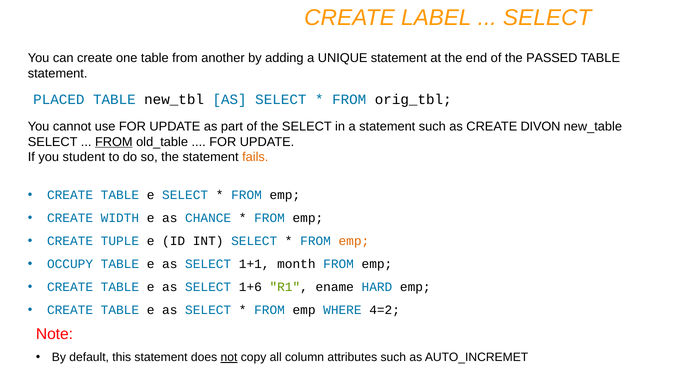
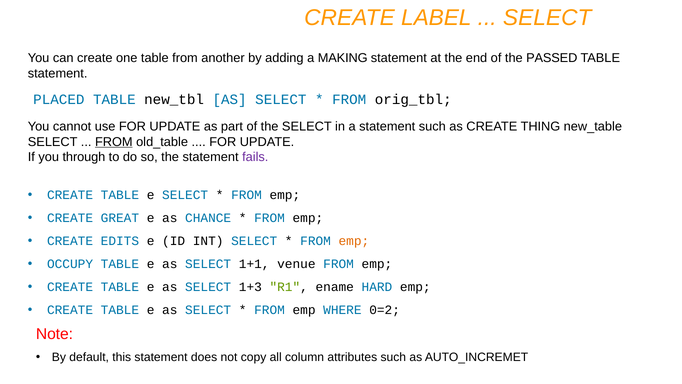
UNIQUE: UNIQUE -> MAKING (343, 58)
DIVON: DIVON -> THING (540, 126)
student: student -> through (84, 157)
fails colour: orange -> purple (255, 157)
WIDTH: WIDTH -> GREAT (120, 218)
TUPLE: TUPLE -> EDITS (120, 241)
month: month -> venue (296, 264)
1+6: 1+6 -> 1+3 (250, 287)
4=2: 4=2 -> 0=2 (385, 310)
not underline: present -> none (229, 357)
